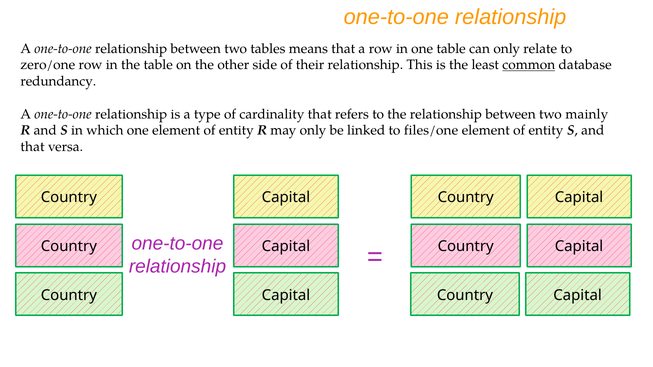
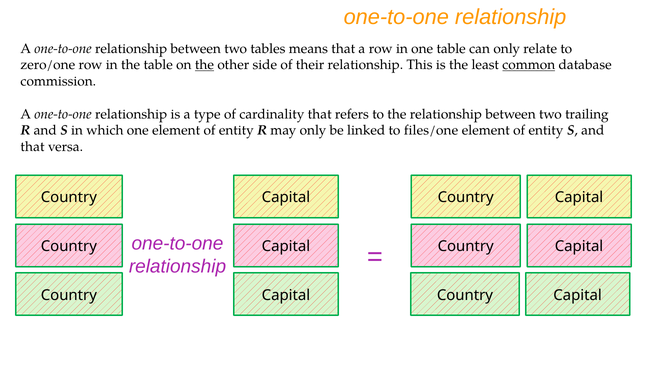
the underline: none -> present (204, 65)
redundancy: redundancy -> commission (58, 81)
mainly: mainly -> trailing (587, 114)
